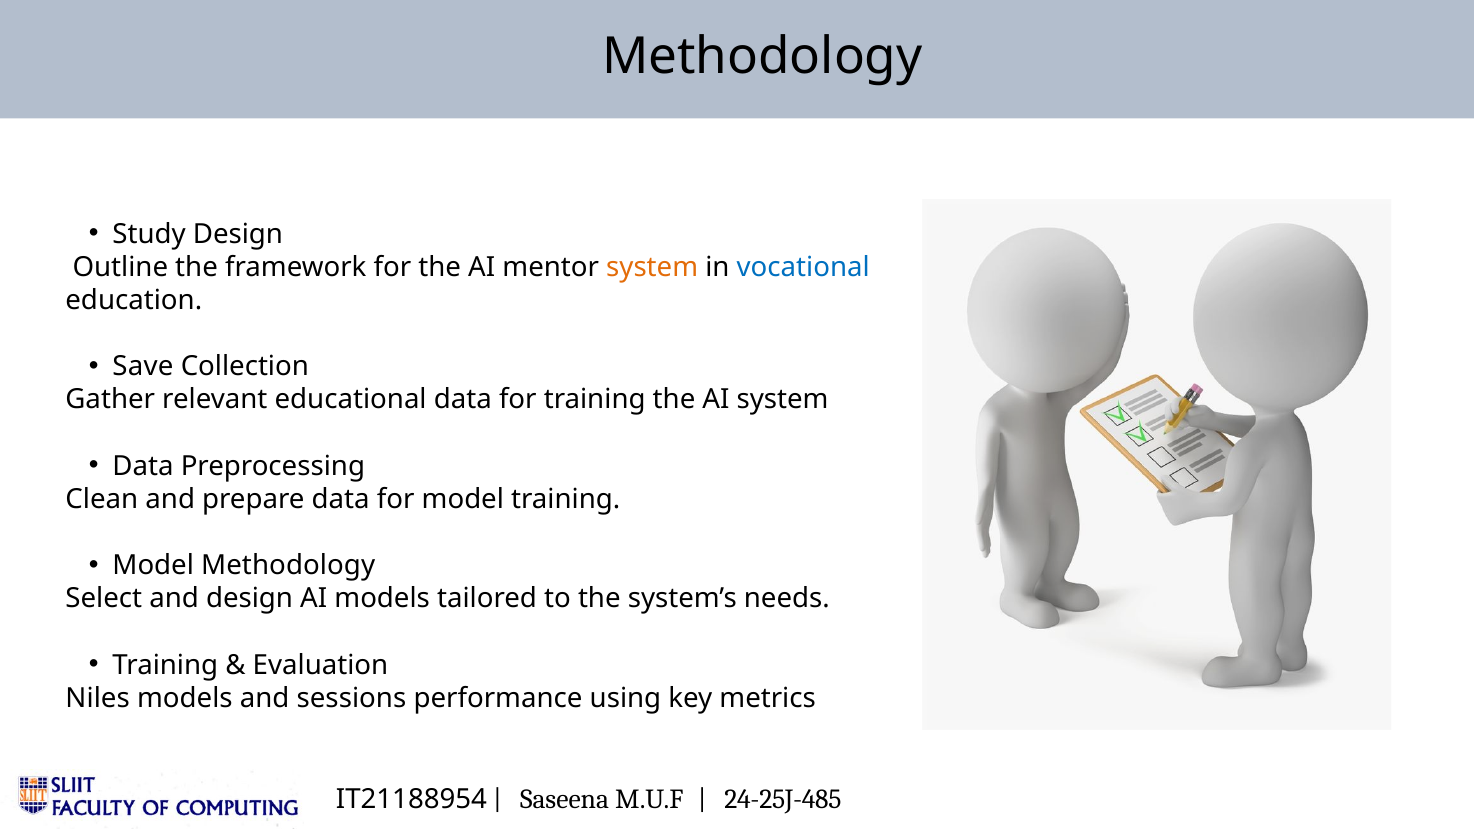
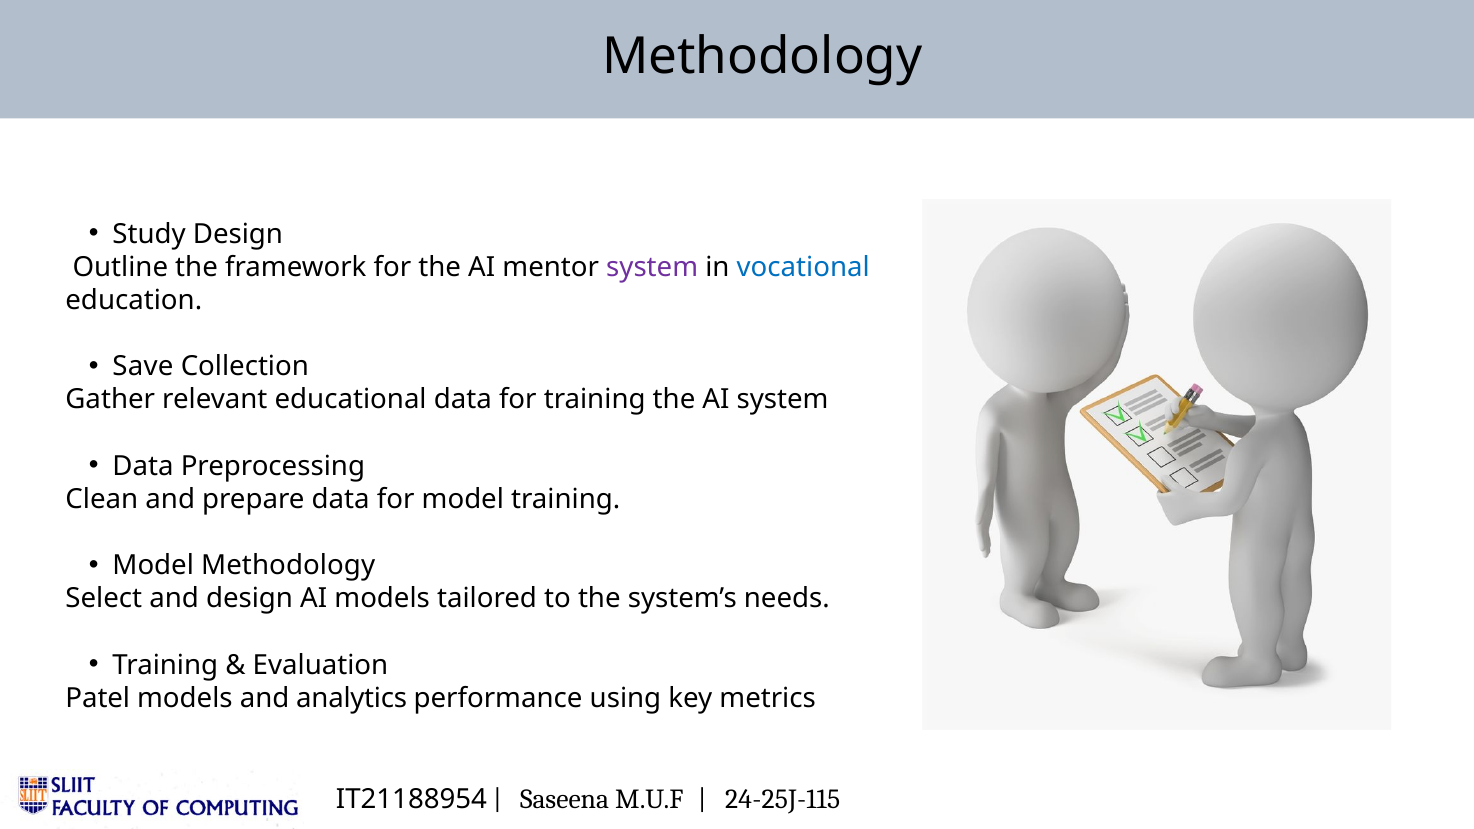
system colour: orange -> purple (652, 267)
Niles: Niles -> Patel (98, 698)
sessions: sessions -> analytics (352, 698)
24-25J-485: 24-25J-485 -> 24-25J-115 (783, 800)
